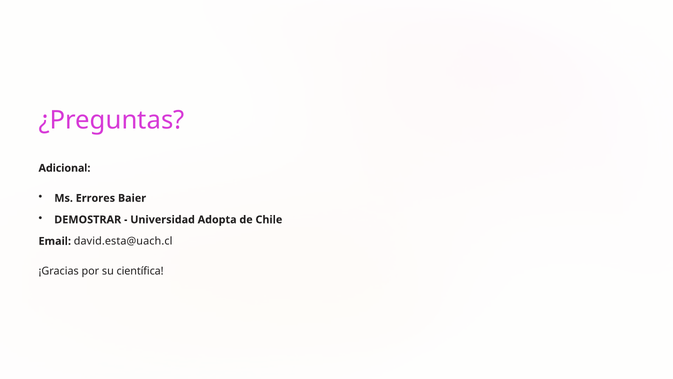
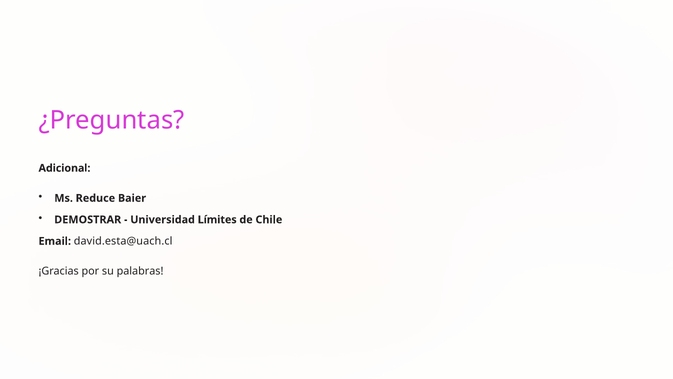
Errores: Errores -> Reduce (95, 198)
Adopta: Adopta -> Límites (217, 219)
científica: científica -> palabras (140, 271)
